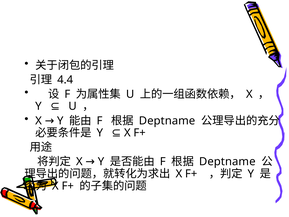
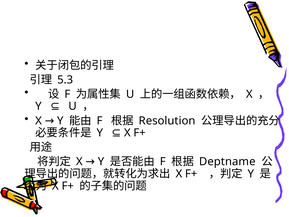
4.4: 4.4 -> 5.3 (65, 80)
Deptname: Deptname -> Resolution (167, 121)
